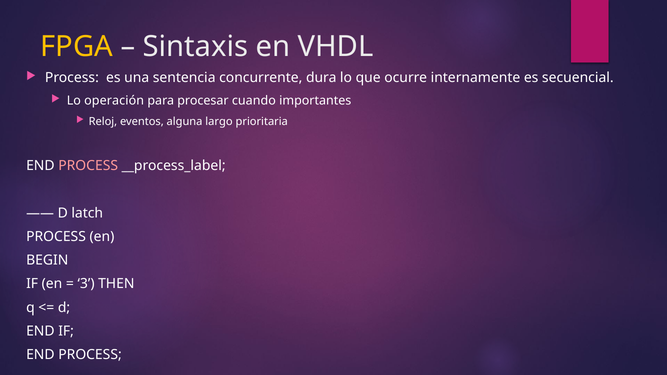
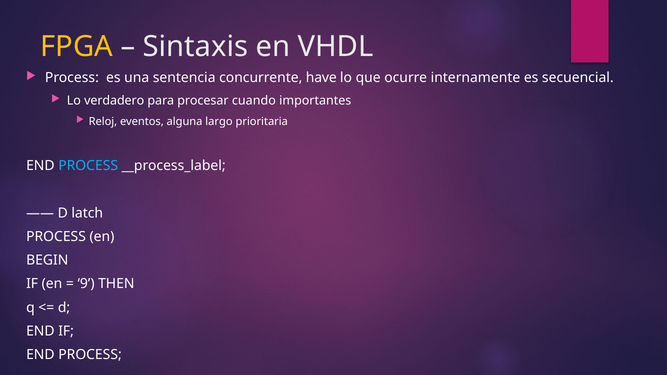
dura: dura -> have (321, 78)
operación: operación -> verdadero (114, 101)
PROCESS colour: pink -> light blue (88, 166)
3: 3 -> 9 (86, 284)
